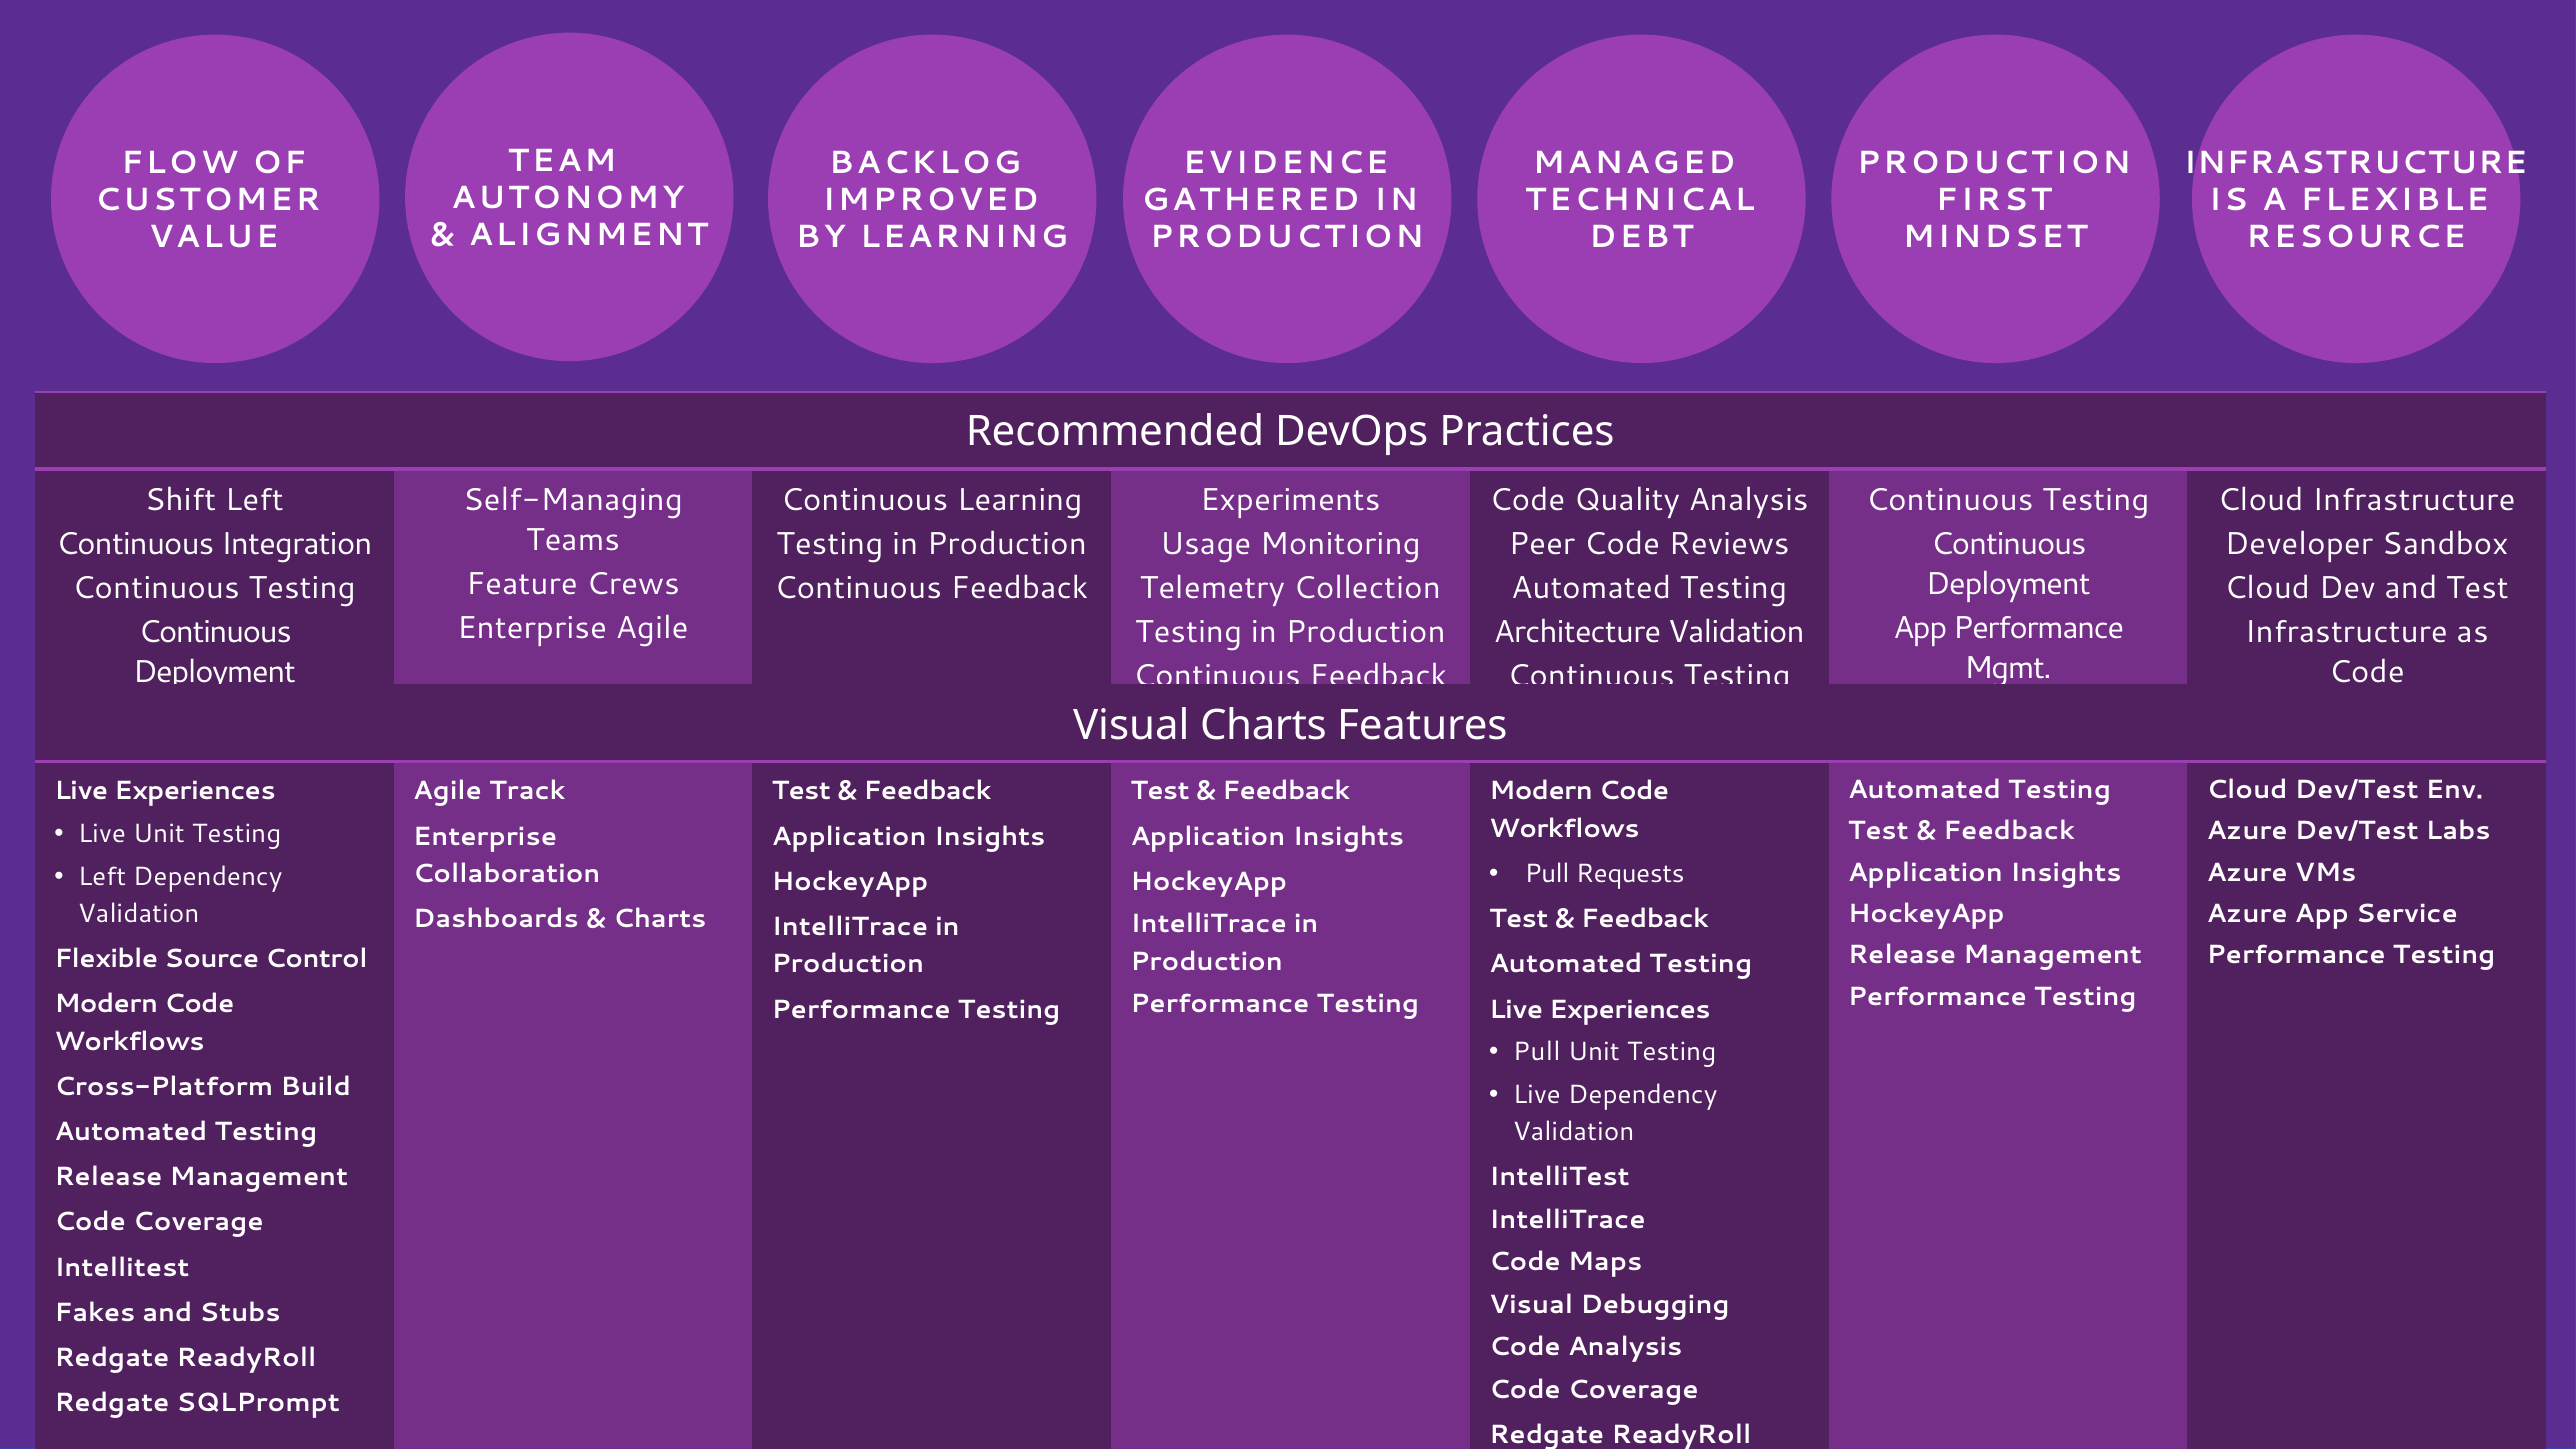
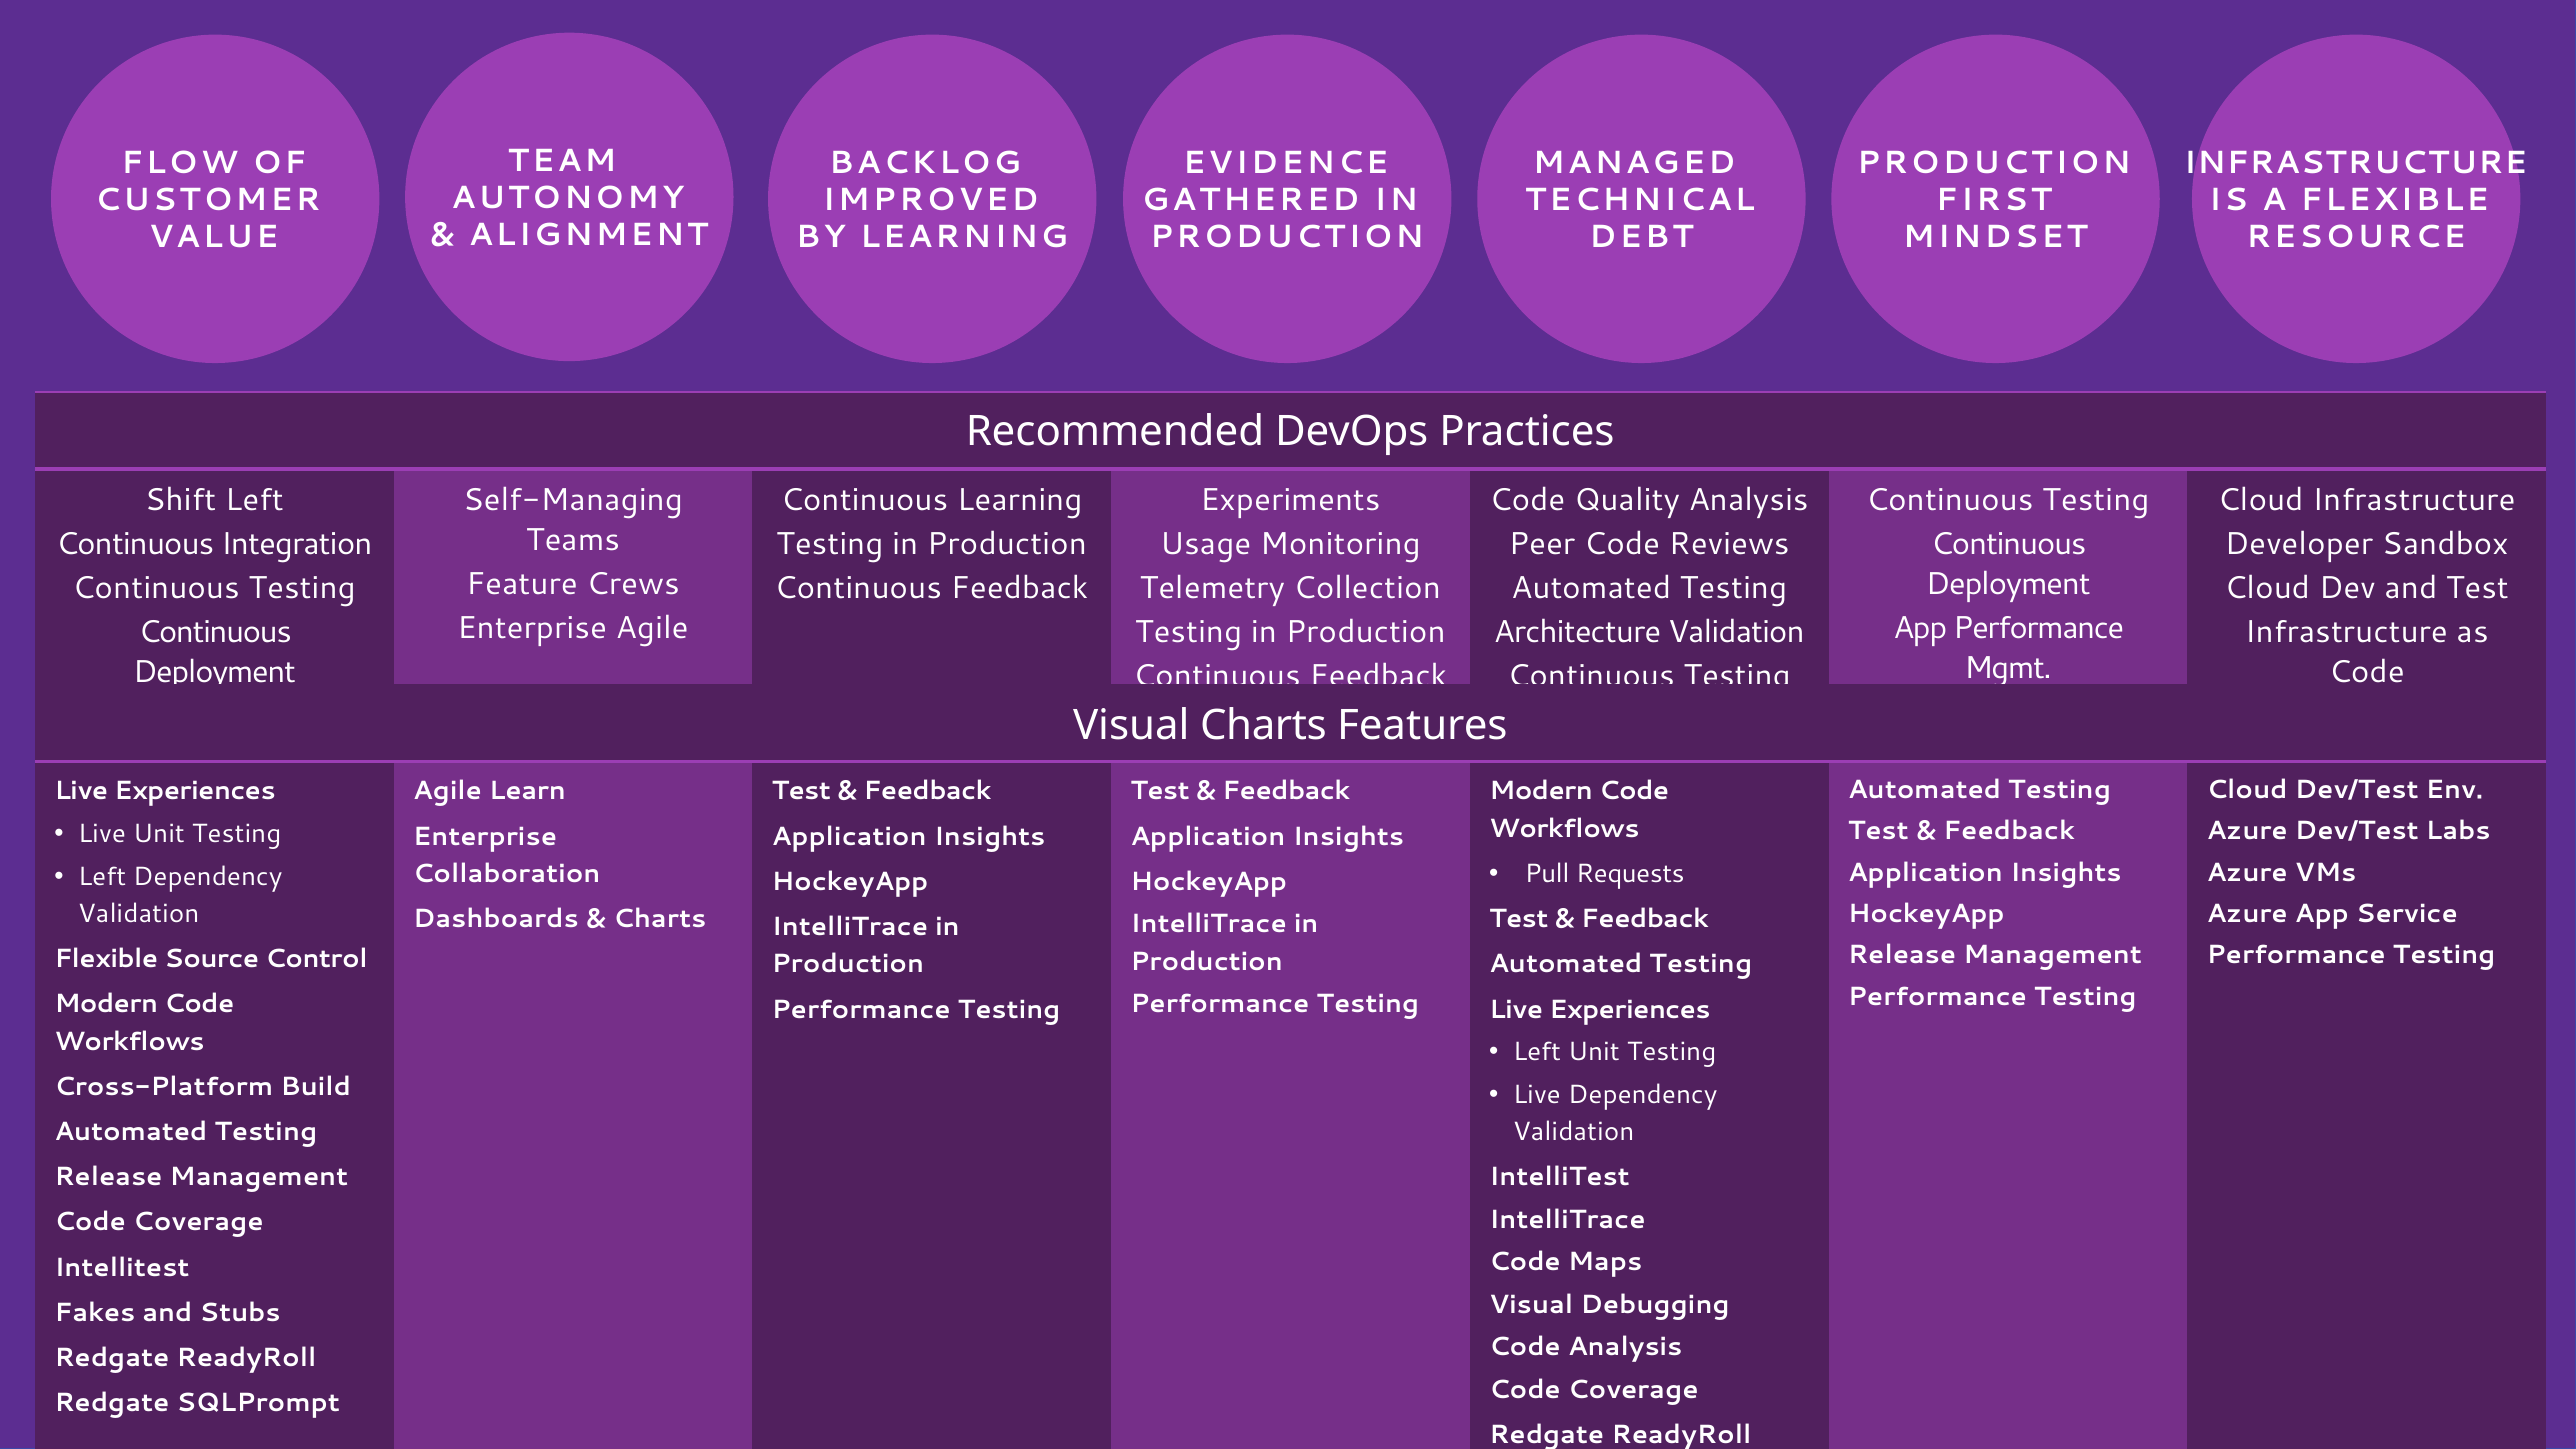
Track: Track -> Learn (527, 791)
Pull: Pull -> Left (1537, 1052)
